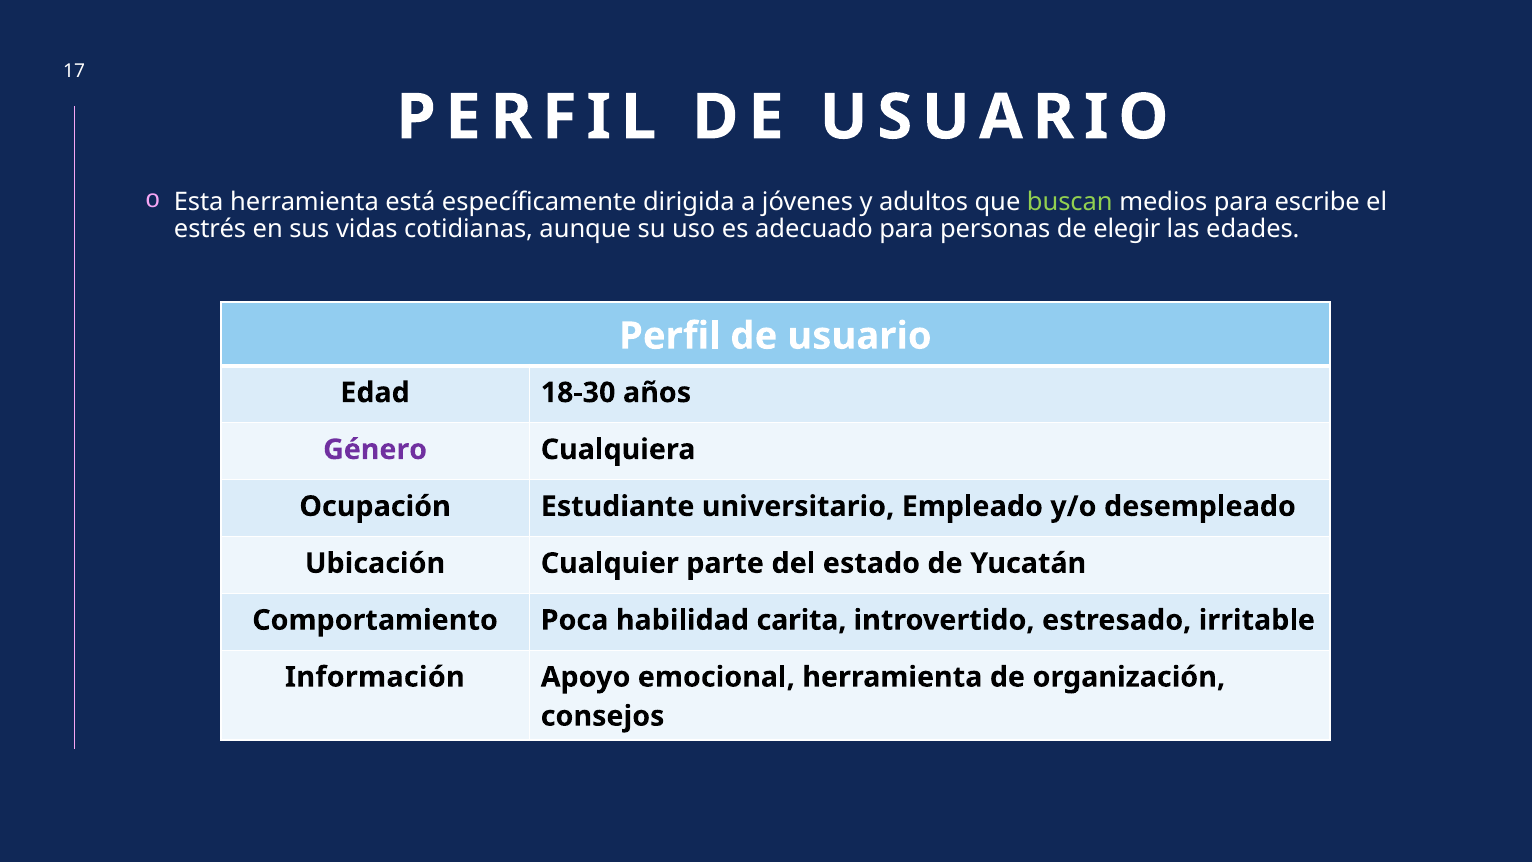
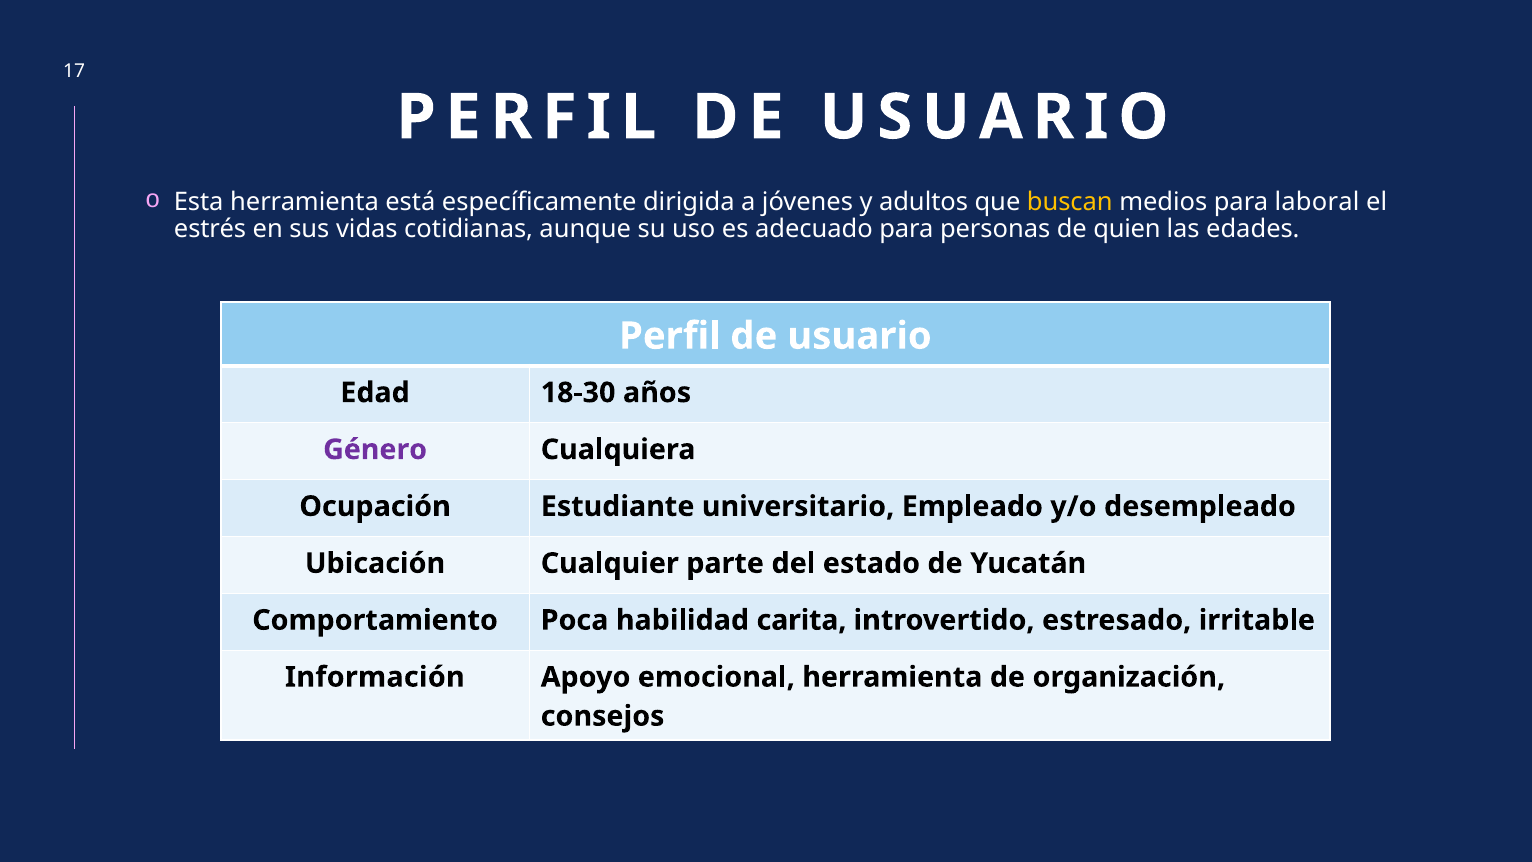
buscan colour: light green -> yellow (1070, 202)
escribe: escribe -> laboral (1317, 202)
elegir: elegir -> quien (1127, 229)
